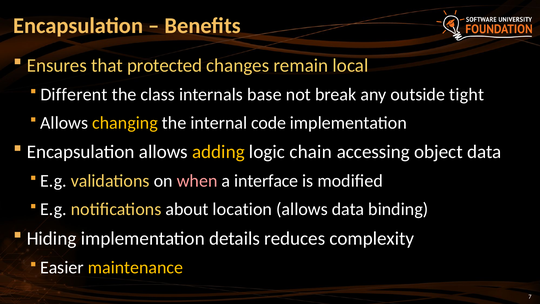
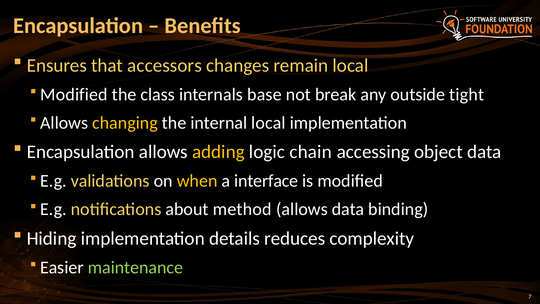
protected: protected -> accessors (165, 65)
Different: Different -> Modified (74, 94)
internal code: code -> local (268, 123)
when colour: pink -> yellow (197, 181)
location: location -> method (242, 209)
maintenance colour: yellow -> light green (135, 267)
